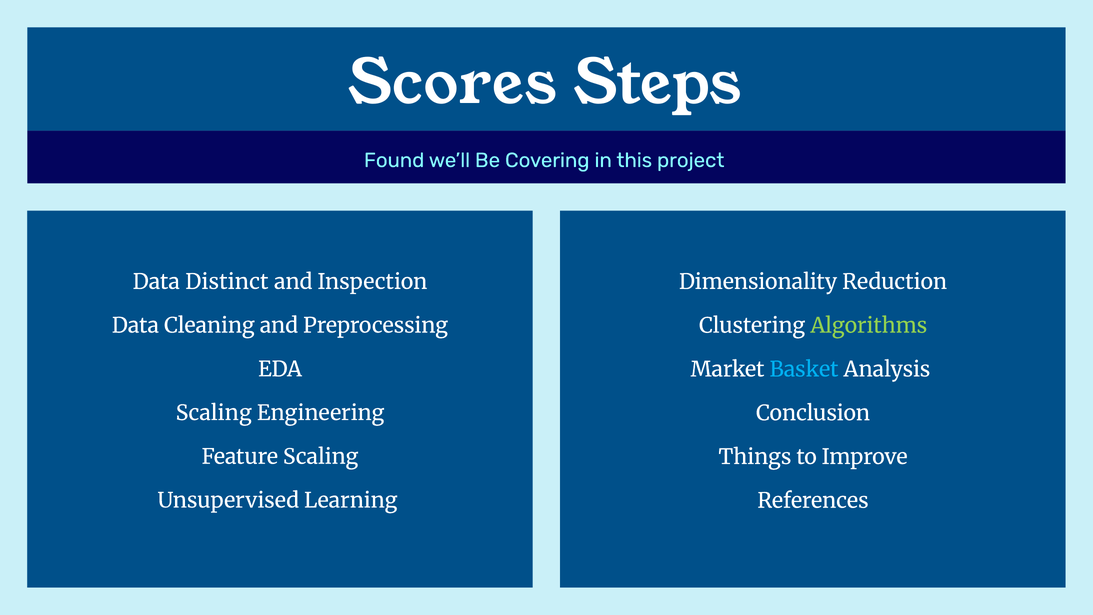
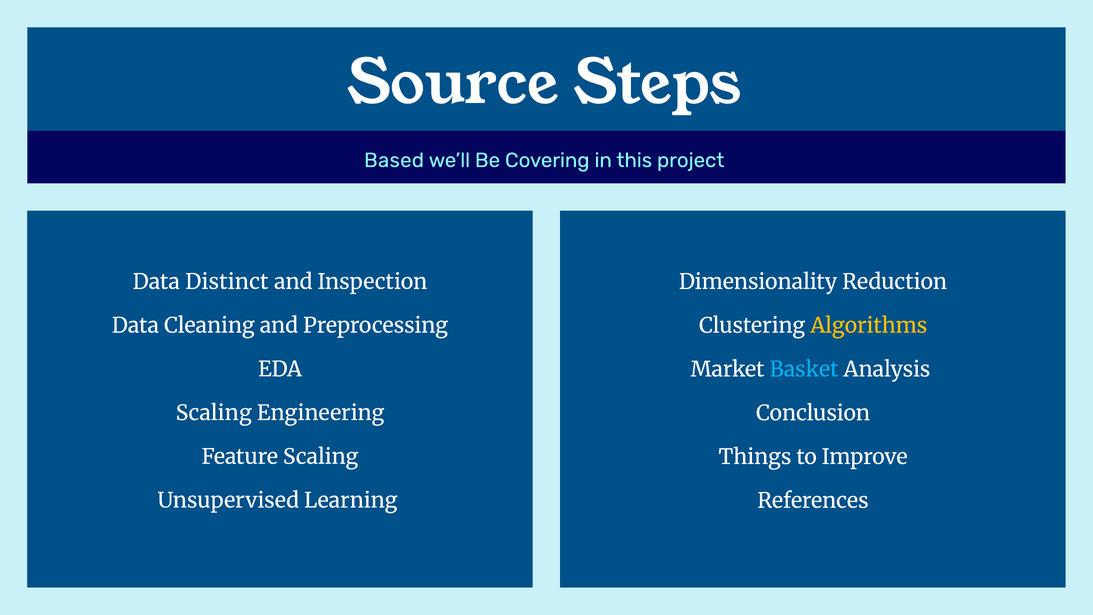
Scores: Scores -> Source (453, 83)
Found: Found -> Based (394, 160)
Algorithms colour: light green -> yellow (869, 326)
